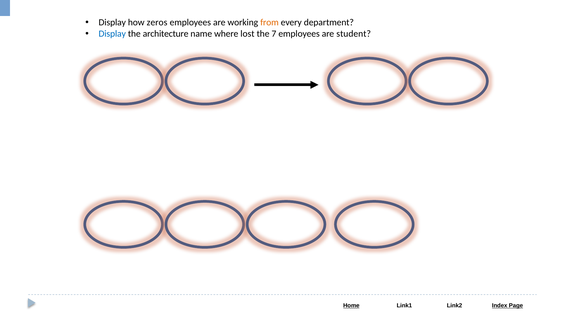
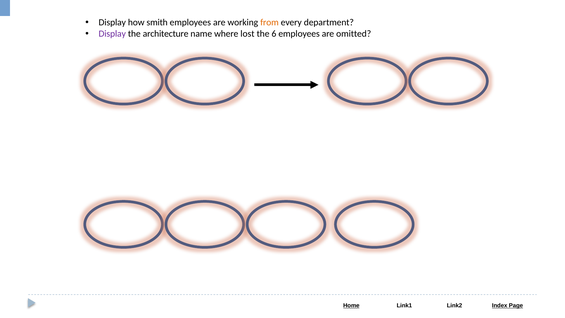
zeros: zeros -> smith (157, 23)
Display colour: blue -> purple (112, 34)
7: 7 -> 6 (274, 34)
student: student -> omitted (354, 34)
